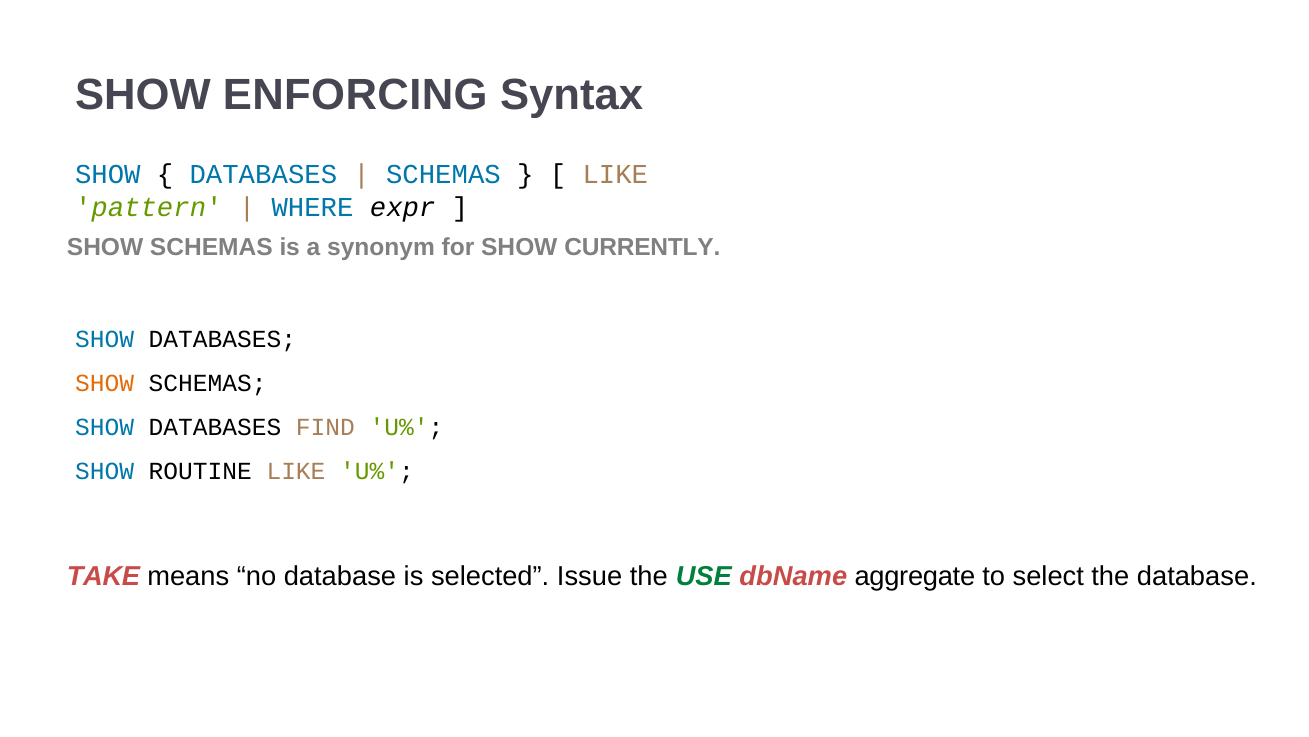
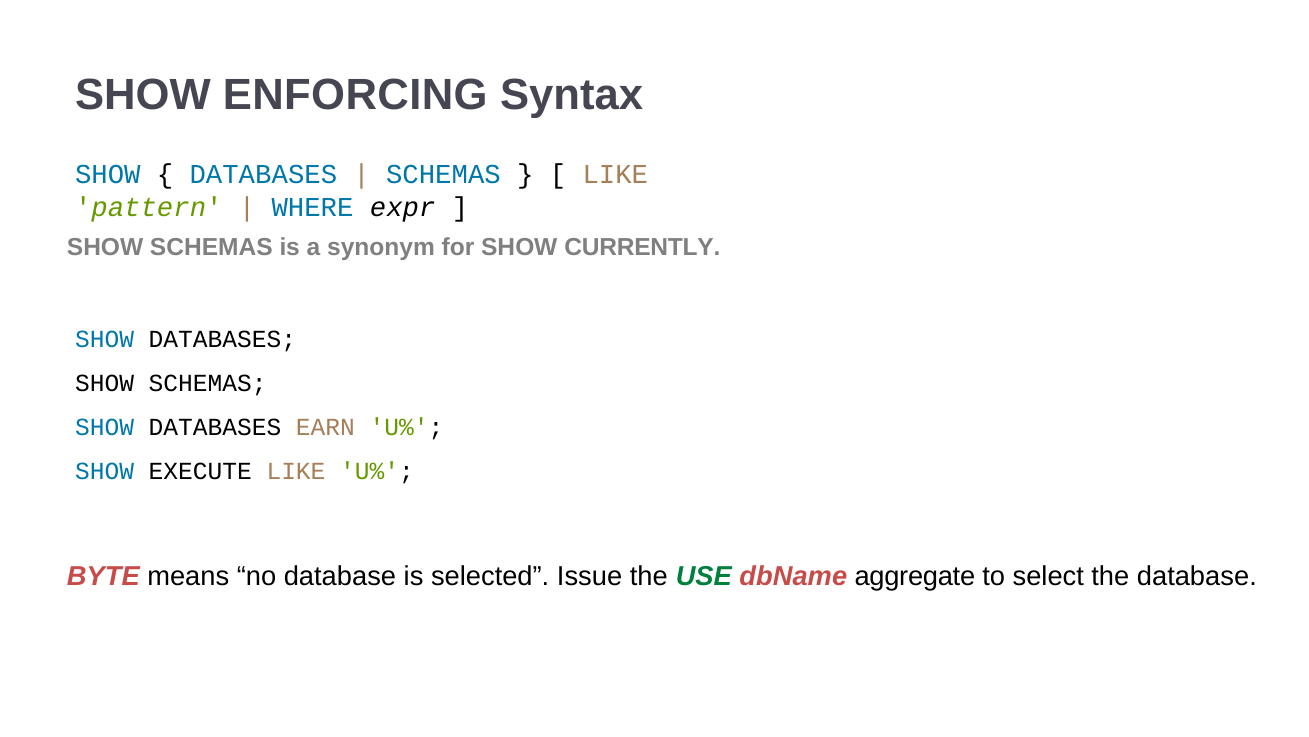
SHOW colour: orange -> black (105, 383)
FIND: FIND -> EARN (325, 427)
ROUTINE: ROUTINE -> EXECUTE (200, 471)
TAKE: TAKE -> BYTE (103, 576)
